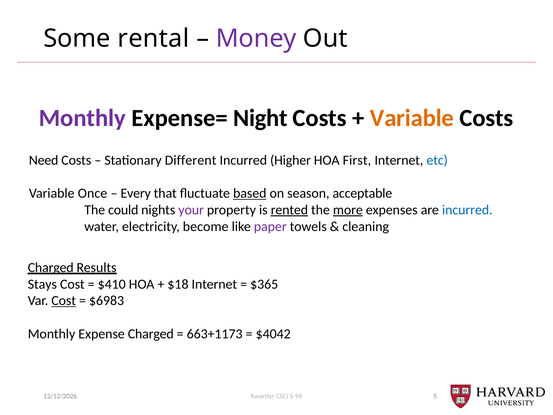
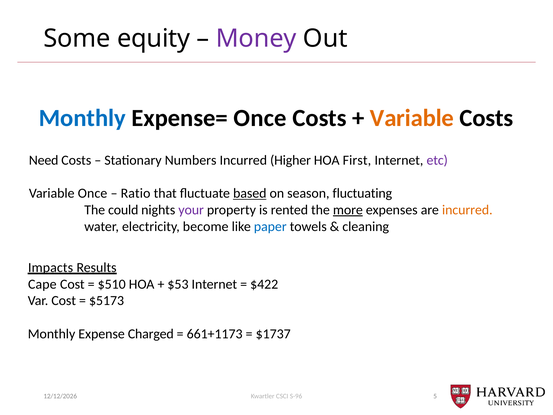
rental: rental -> equity (154, 38)
Monthly colour: purple -> blue (82, 118)
Expense= Night: Night -> Once (260, 118)
Different: Different -> Numbers (191, 160)
etc colour: blue -> purple (437, 160)
Every: Every -> Ratio (136, 193)
acceptable: acceptable -> fluctuating (362, 193)
rented underline: present -> none (289, 210)
incurred colour: blue -> orange (467, 210)
paper colour: purple -> blue (270, 226)
Charged: Charged -> Impacts (51, 267)
Stays: Stays -> Cape (42, 284)
$410: $410 -> $510 (112, 284)
$18: $18 -> $53 (178, 284)
$365: $365 -> $422 (264, 284)
Cost underline: present -> none (64, 301)
$6983: $6983 -> $5173 (107, 301)
663+1173: 663+1173 -> 661+1173 (215, 334)
$4042: $4042 -> $1737 (273, 334)
